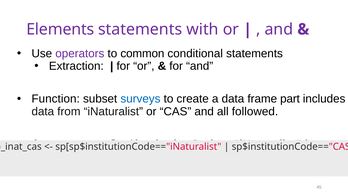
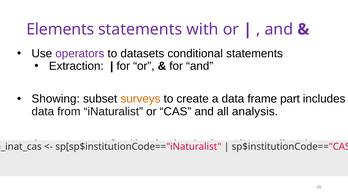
common: common -> datasets (142, 53)
Function: Function -> Showing (56, 99)
surveys colour: blue -> orange (140, 99)
followed: followed -> analysis (255, 111)
